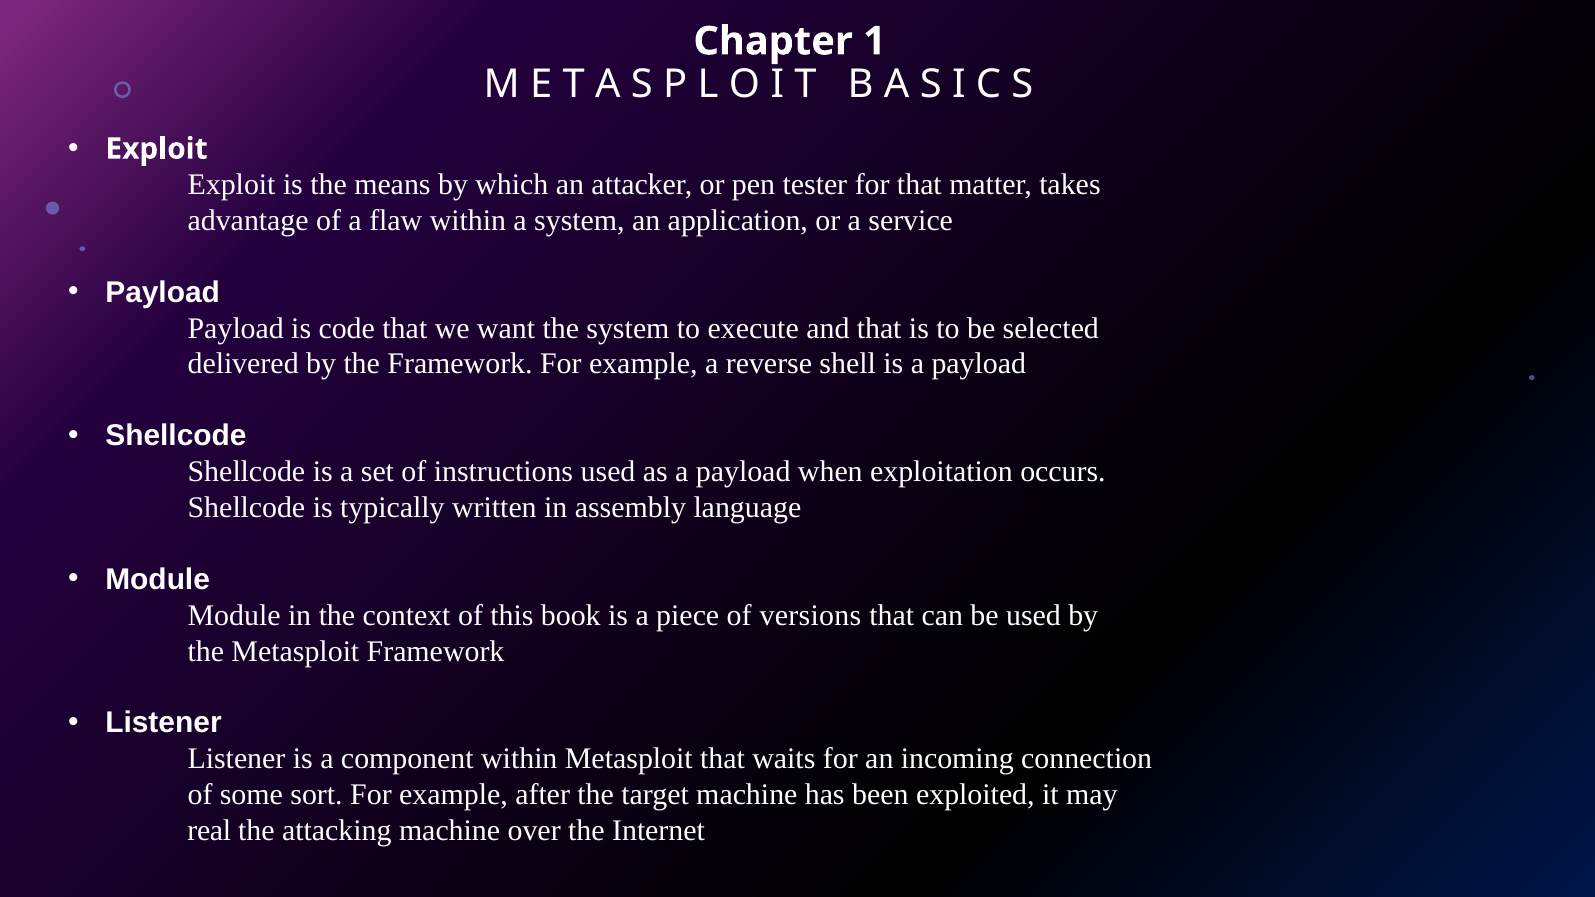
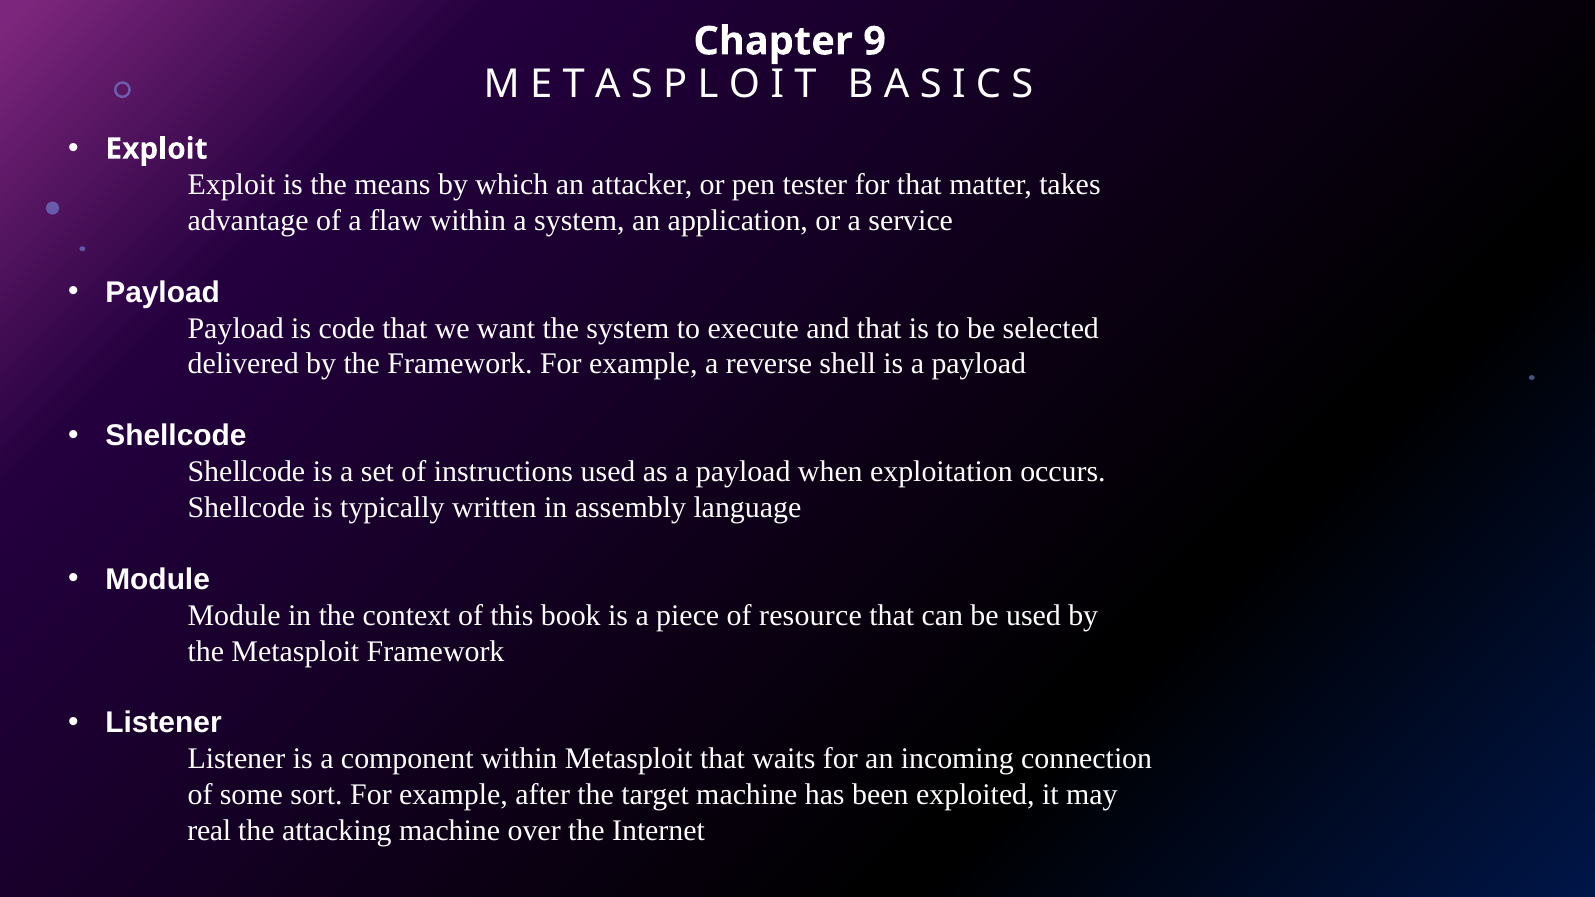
1: 1 -> 9 (875, 41)
versions: versions -> resource (810, 615)
